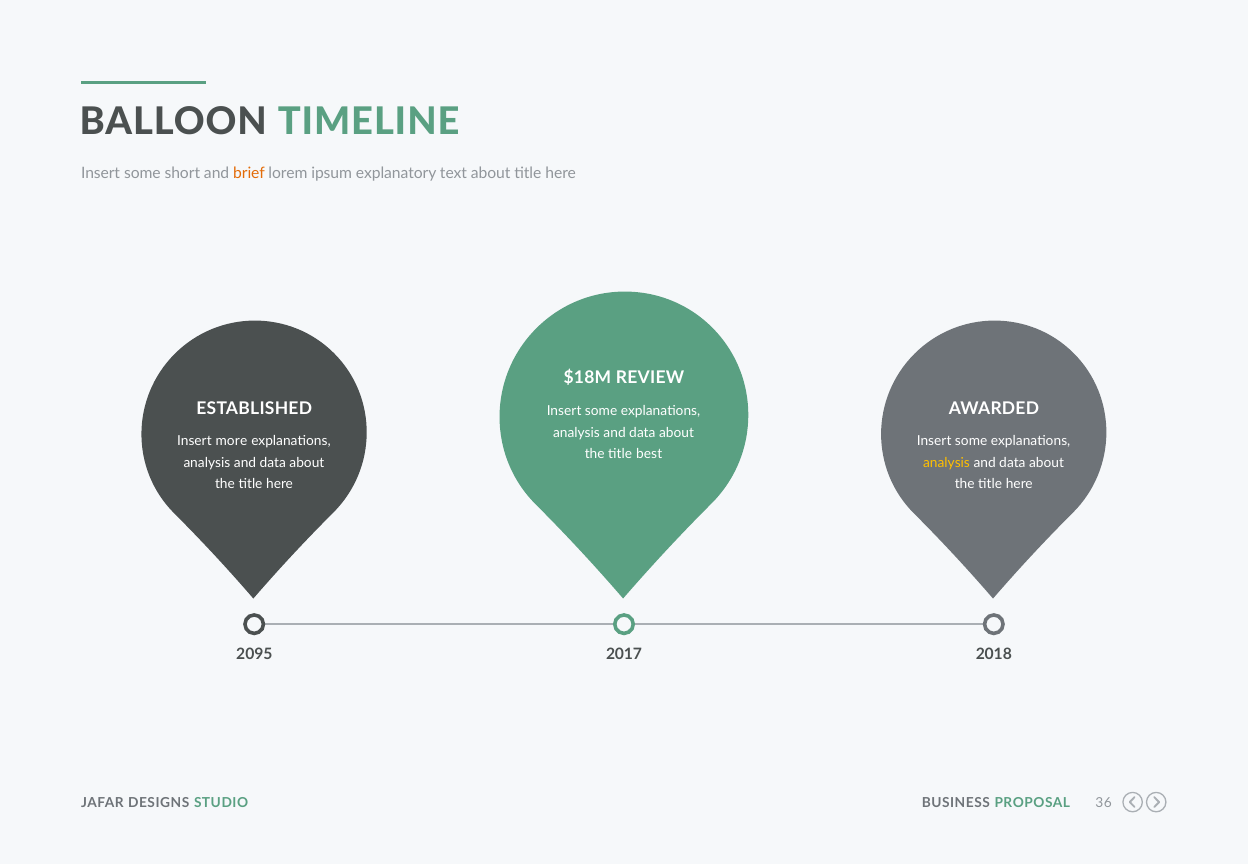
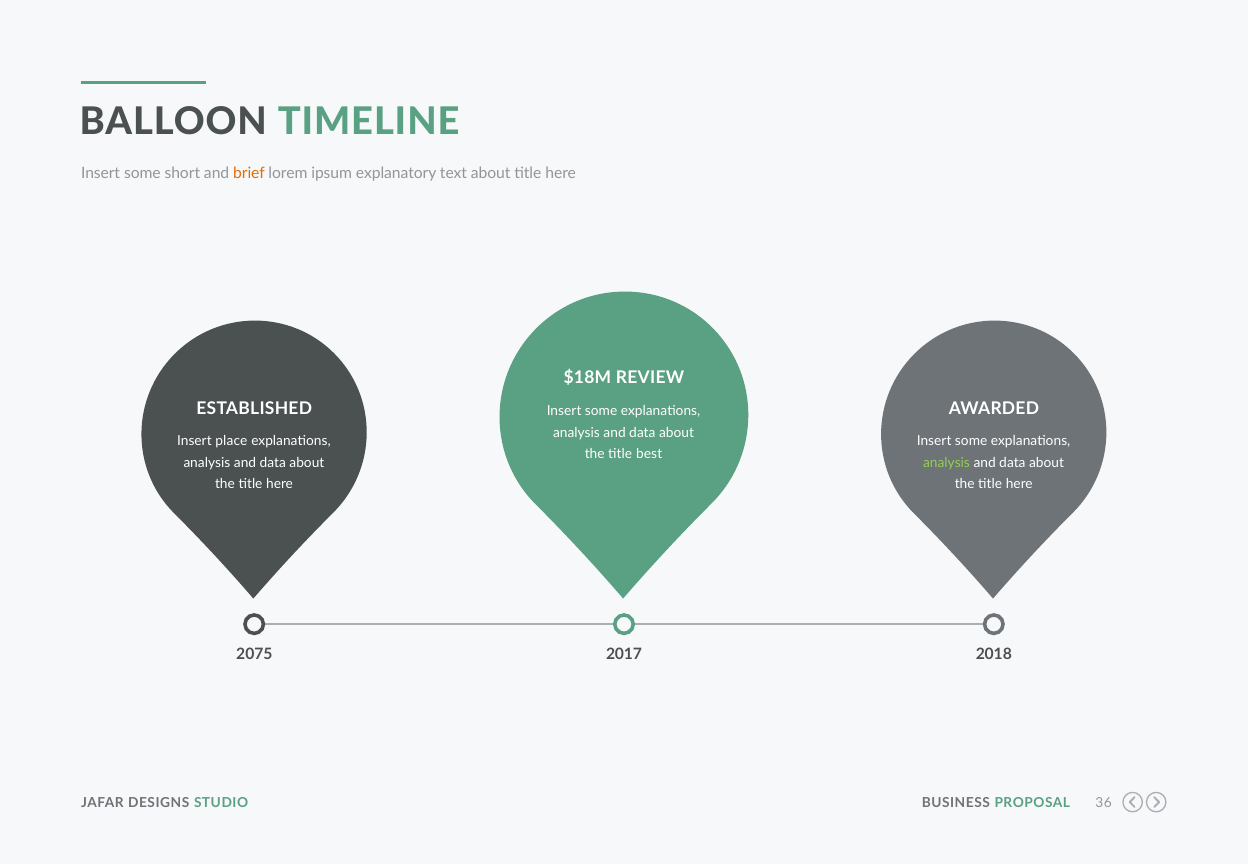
more: more -> place (231, 441)
analysis colour: yellow -> light green (947, 463)
2095: 2095 -> 2075 (254, 654)
